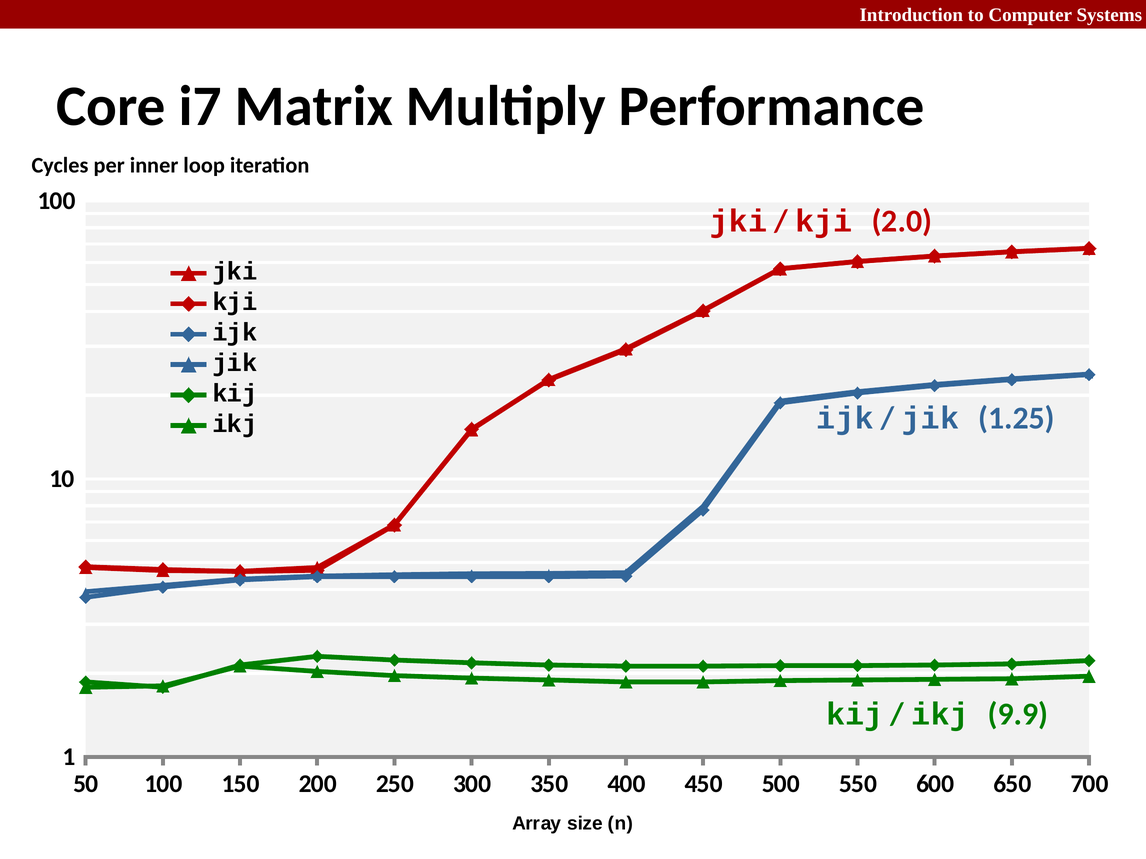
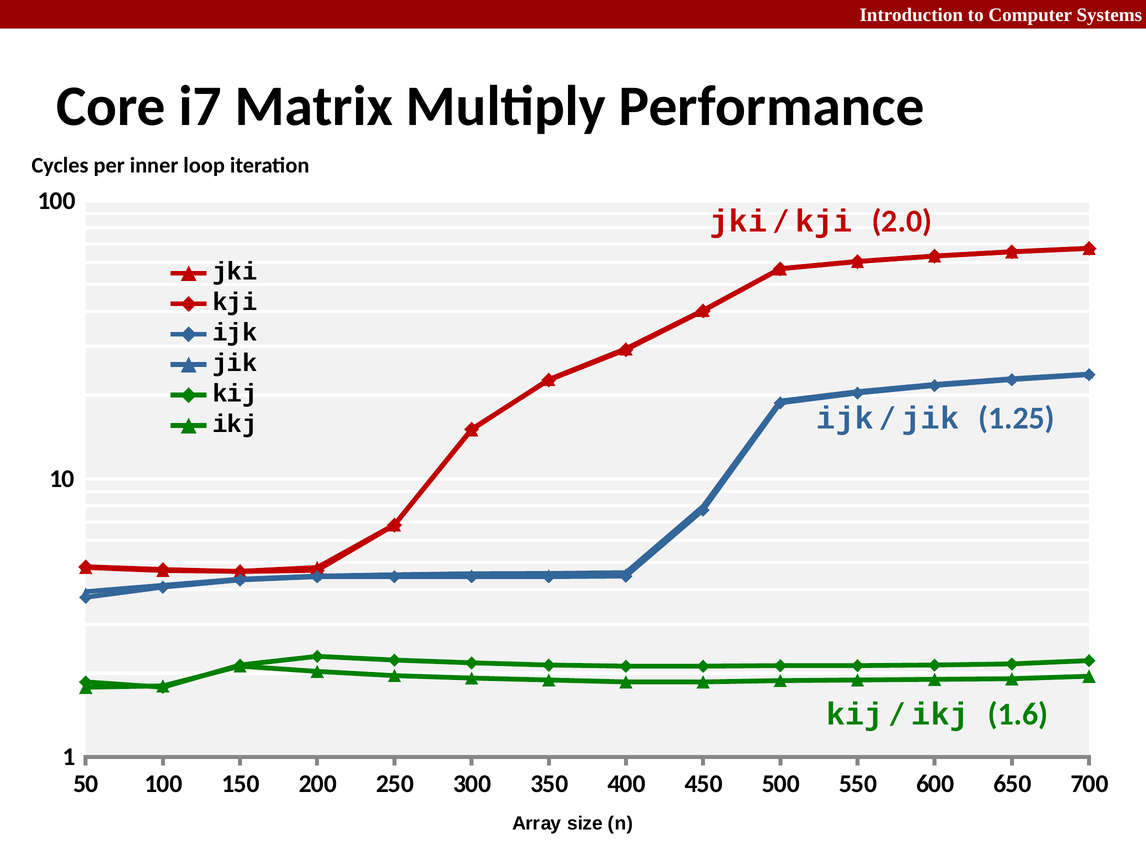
9.9: 9.9 -> 1.6 (1018, 715)
